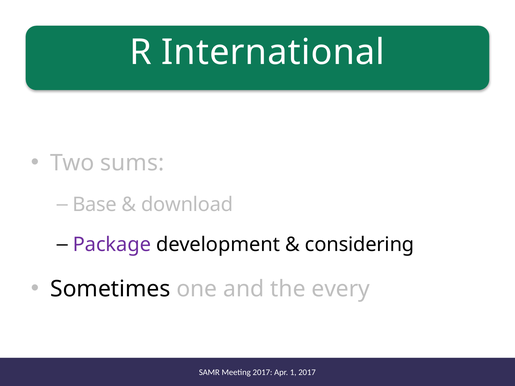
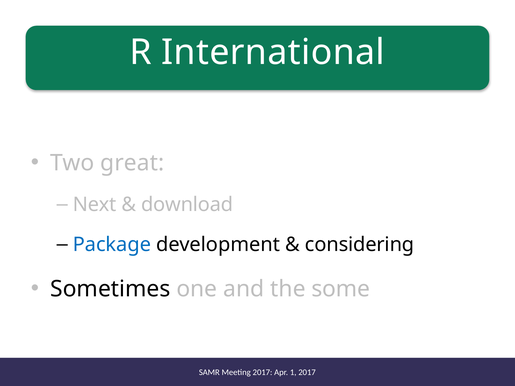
sums: sums -> great (132, 163)
Base: Base -> Next (95, 205)
Package colour: purple -> blue (112, 245)
every: every -> some (341, 289)
